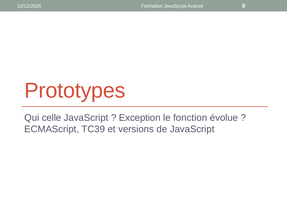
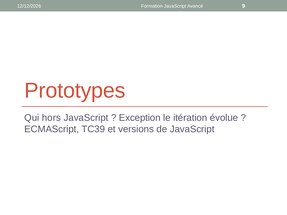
celle: celle -> hors (51, 118)
fonction: fonction -> itération (190, 118)
